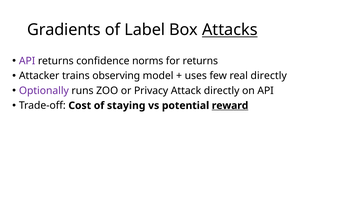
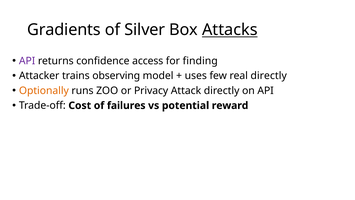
Label: Label -> Silver (145, 30)
norms: norms -> access (148, 61)
for returns: returns -> finding (200, 61)
Optionally colour: purple -> orange (44, 91)
staying: staying -> failures (126, 105)
reward underline: present -> none (230, 105)
